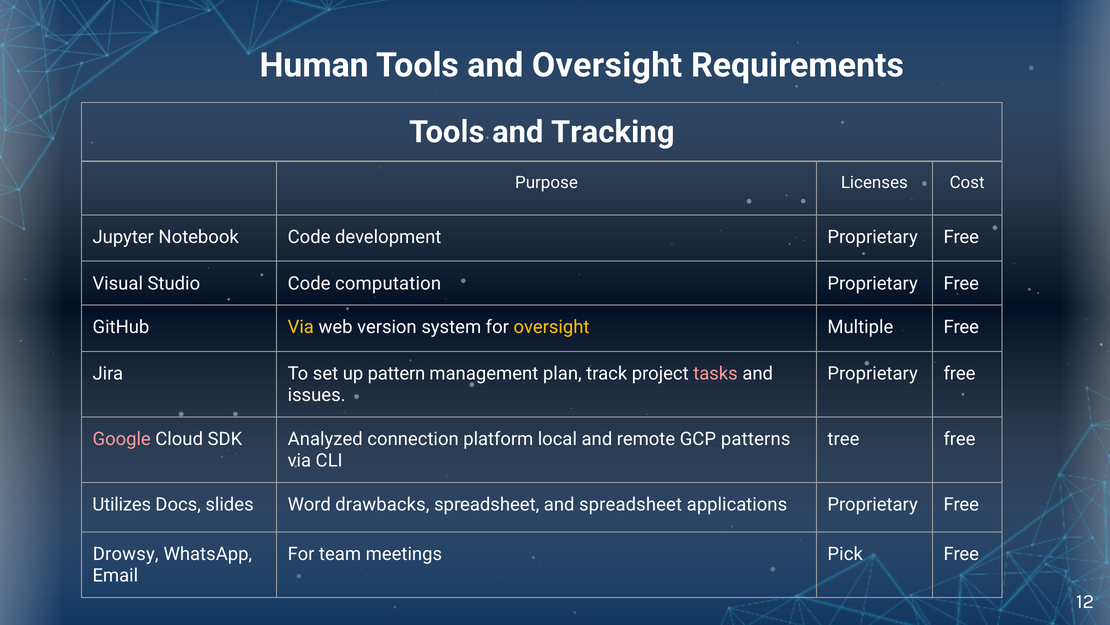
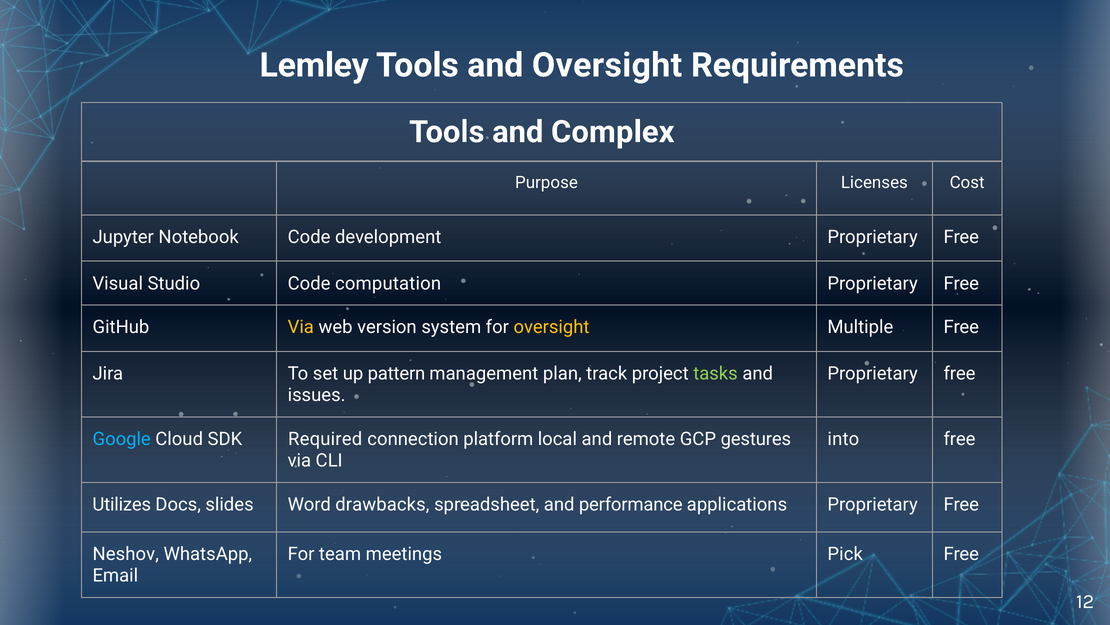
Human: Human -> Lemley (314, 65)
Tracking: Tracking -> Complex (613, 132)
tasks colour: pink -> light green (716, 373)
Google colour: pink -> light blue (122, 439)
Analyzed: Analyzed -> Required (325, 439)
patterns: patterns -> gestures (756, 439)
tree: tree -> into (843, 439)
and spreadsheet: spreadsheet -> performance (631, 504)
Drowsy: Drowsy -> Neshov (126, 554)
